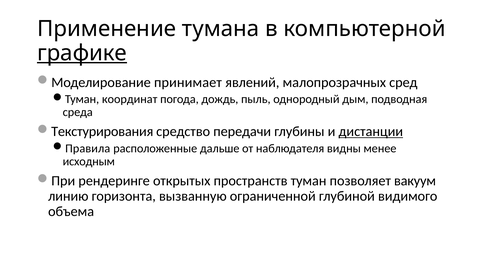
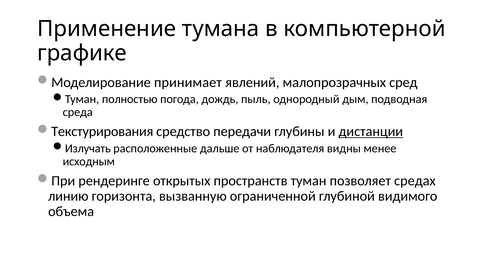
графике underline: present -> none (82, 53)
координат: координат -> полностью (130, 99)
Правила: Правила -> Излучать (88, 148)
вакуум: вакуум -> средах (415, 181)
